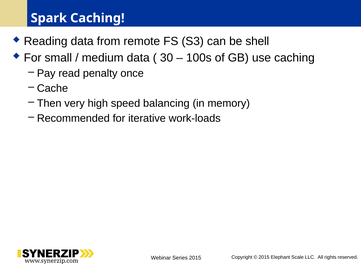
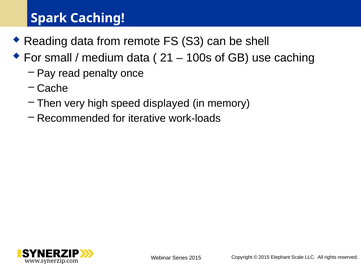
30: 30 -> 21 (167, 58)
balancing: balancing -> displayed (166, 103)
